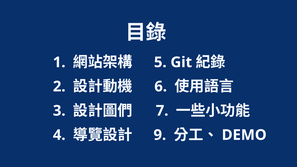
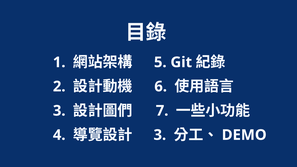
9: 9 -> 3 (160, 135)
